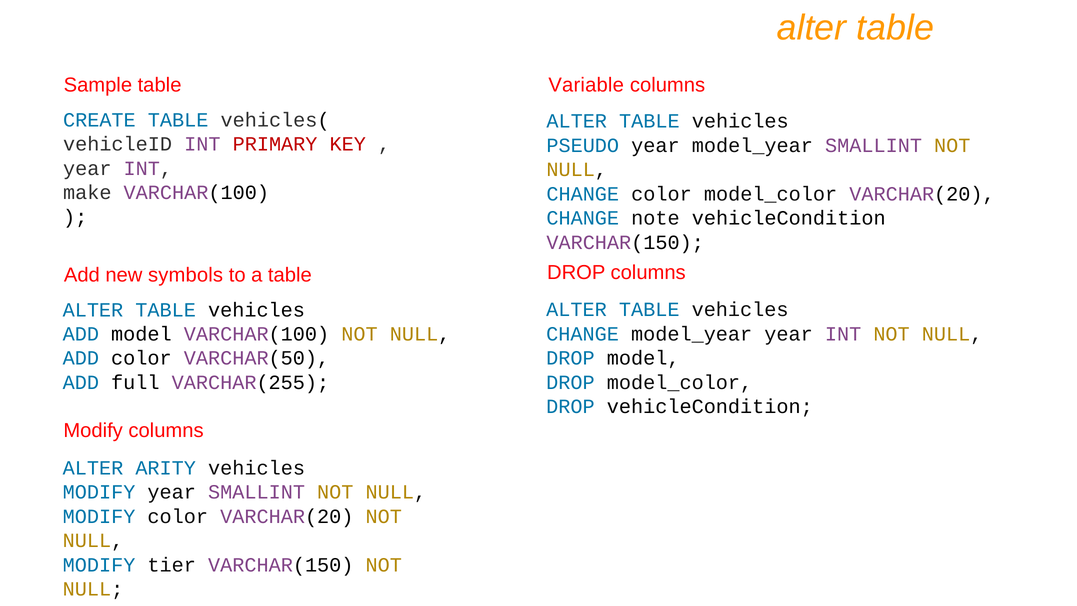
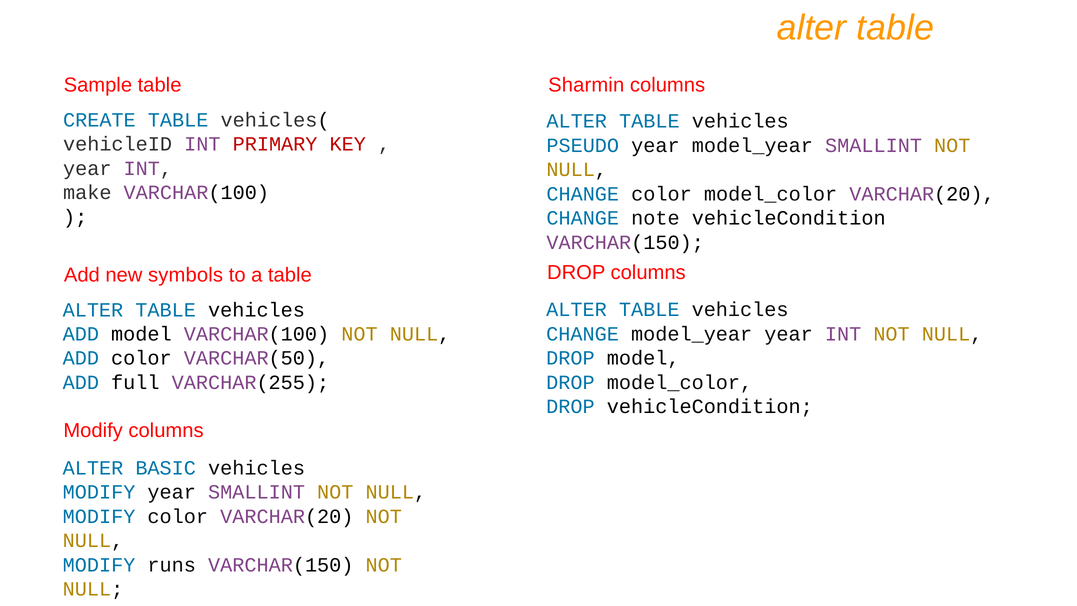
Variable: Variable -> Sharmin (586, 85)
ARITY: ARITY -> BASIC (166, 468)
tier: tier -> runs (172, 565)
